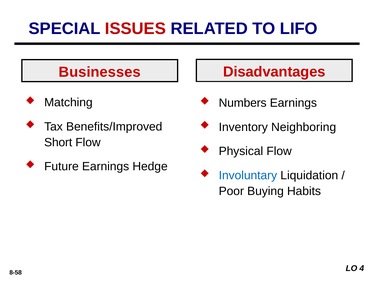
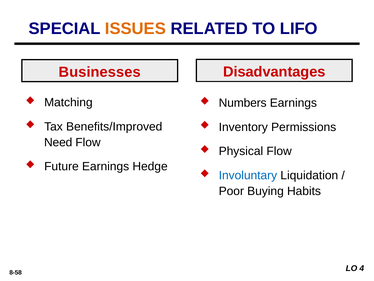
ISSUES colour: red -> orange (135, 29)
Neighboring: Neighboring -> Permissions (304, 127)
Short: Short -> Need (58, 142)
